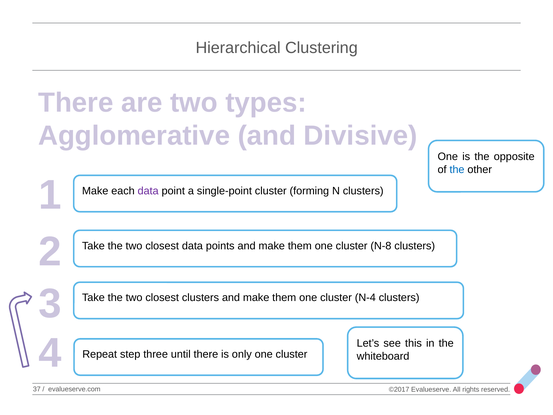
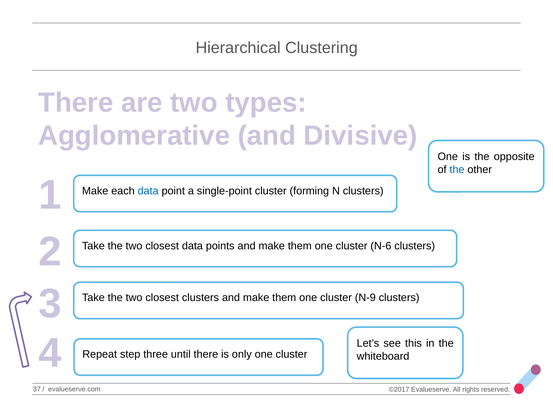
data colour: purple -> blue (148, 191)
N-8: N-8 -> N-6 (381, 246)
N-4: N-4 -> N-9 (365, 298)
